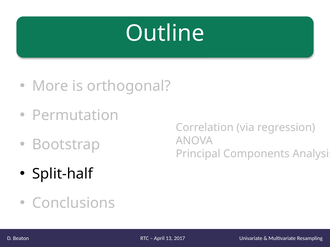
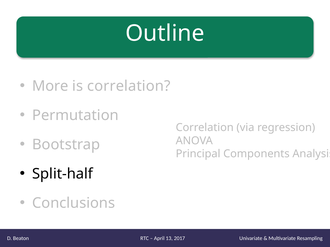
is orthogonal: orthogonal -> correlation (129, 86)
